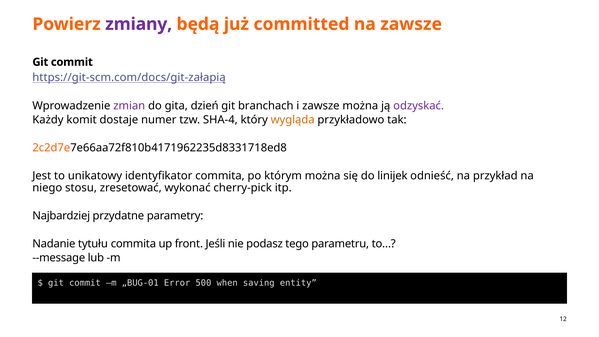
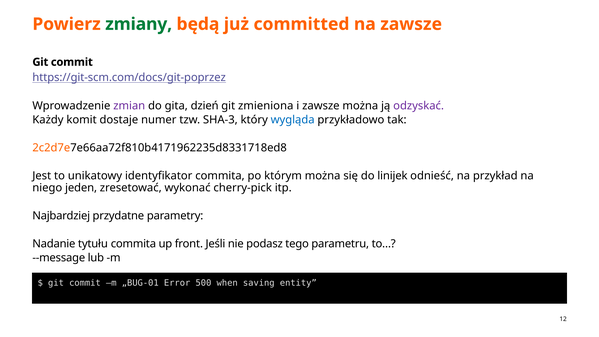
zmiany colour: purple -> green (139, 24)
https://git-scm.com/docs/git-załapią: https://git-scm.com/docs/git-załapią -> https://git-scm.com/docs/git-poprzez (129, 77)
branchach: branchach -> zmieniona (266, 106)
SHA-4: SHA-4 -> SHA-3 (220, 120)
wygląda colour: orange -> blue (293, 120)
stosu: stosu -> jeden (81, 188)
